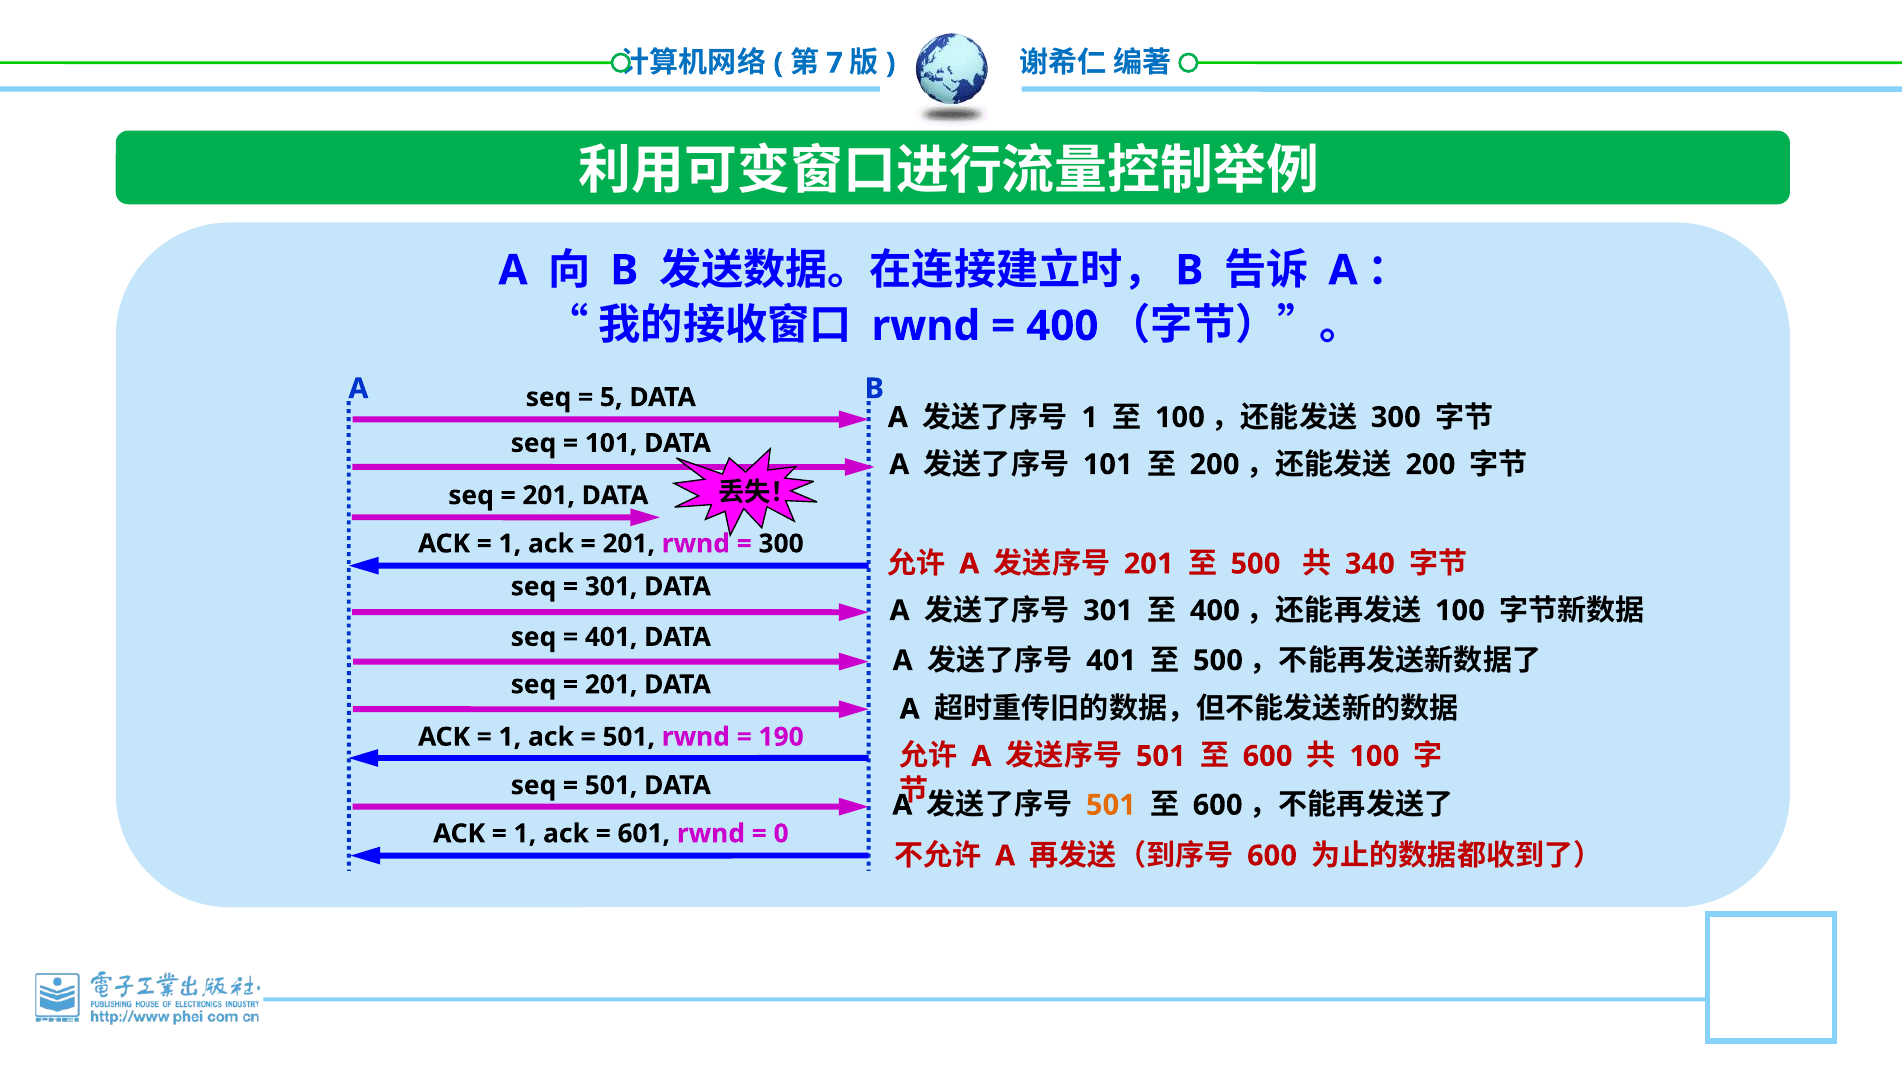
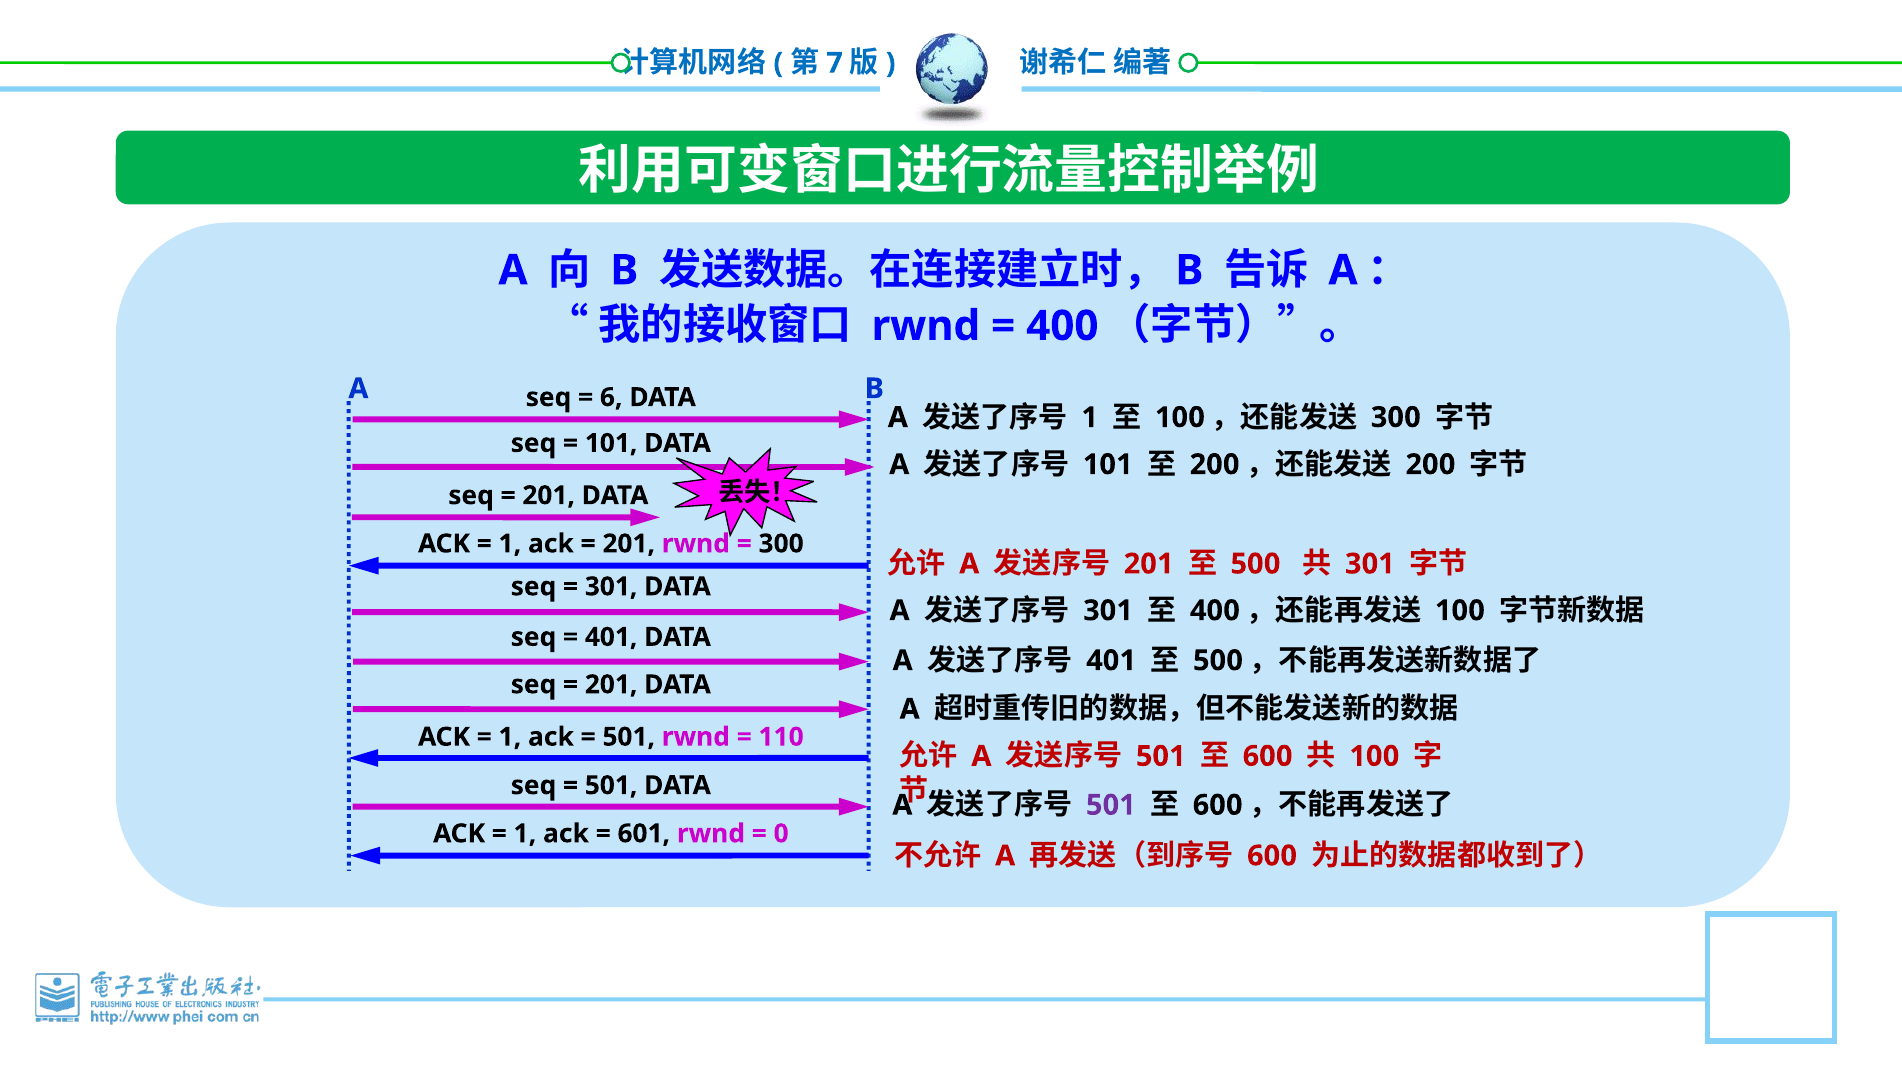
5: 5 -> 6 (611, 397)
340: 340 -> 301 (1370, 564)
190: 190 -> 110 (781, 737)
501 colour: orange -> purple (1111, 805)
